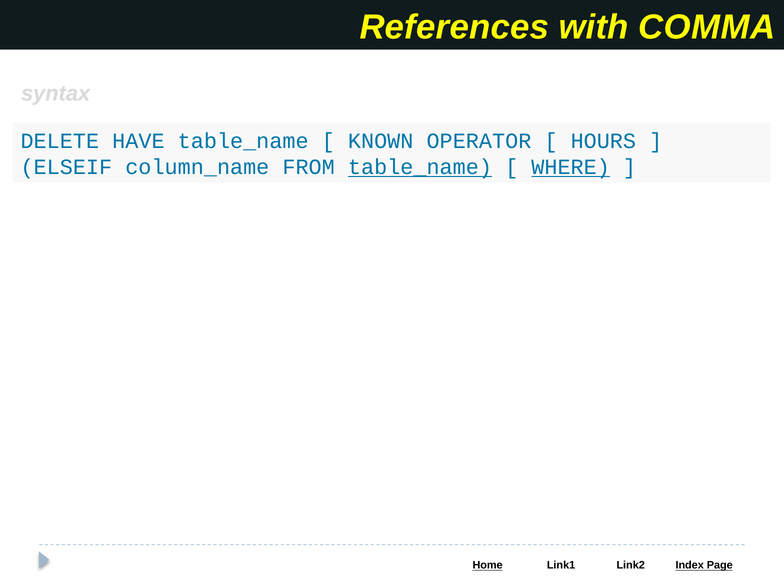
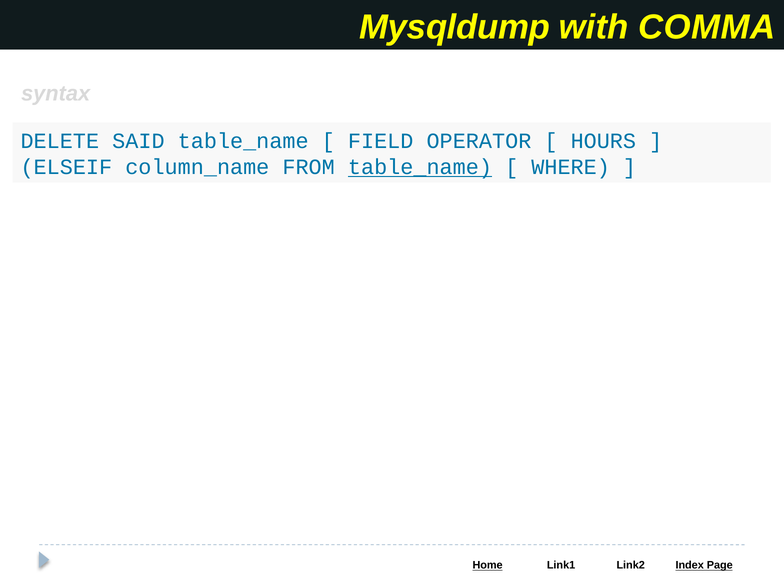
References: References -> Mysqldump (455, 27)
HAVE: HAVE -> SAID (138, 141)
KNOWN: KNOWN -> FIELD (381, 141)
WHERE underline: present -> none (571, 167)
